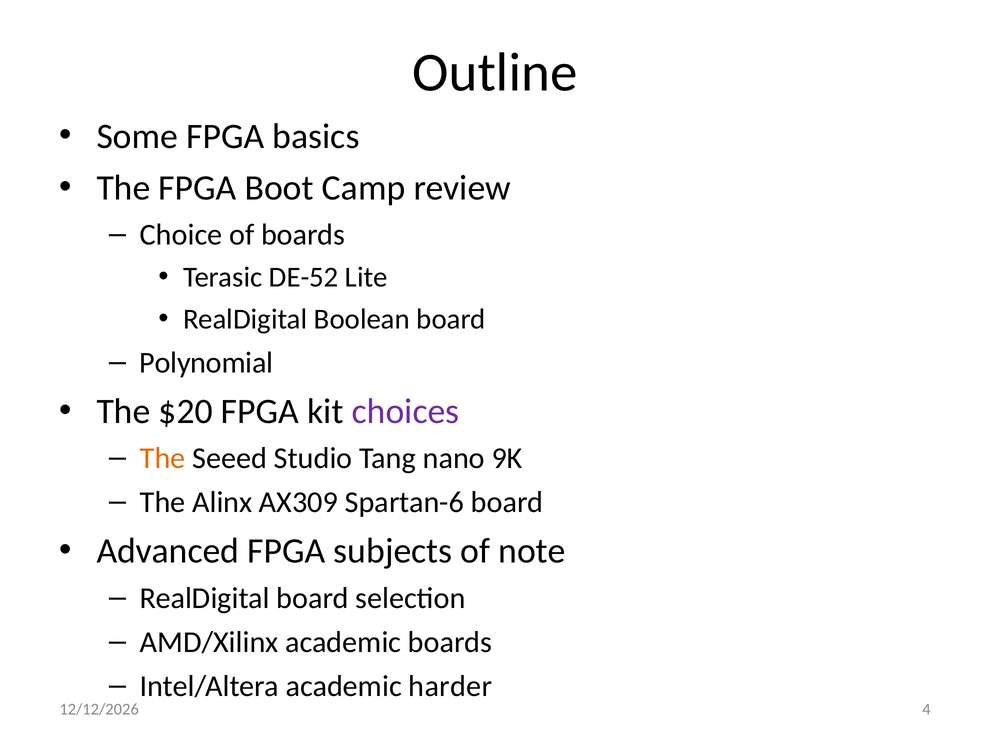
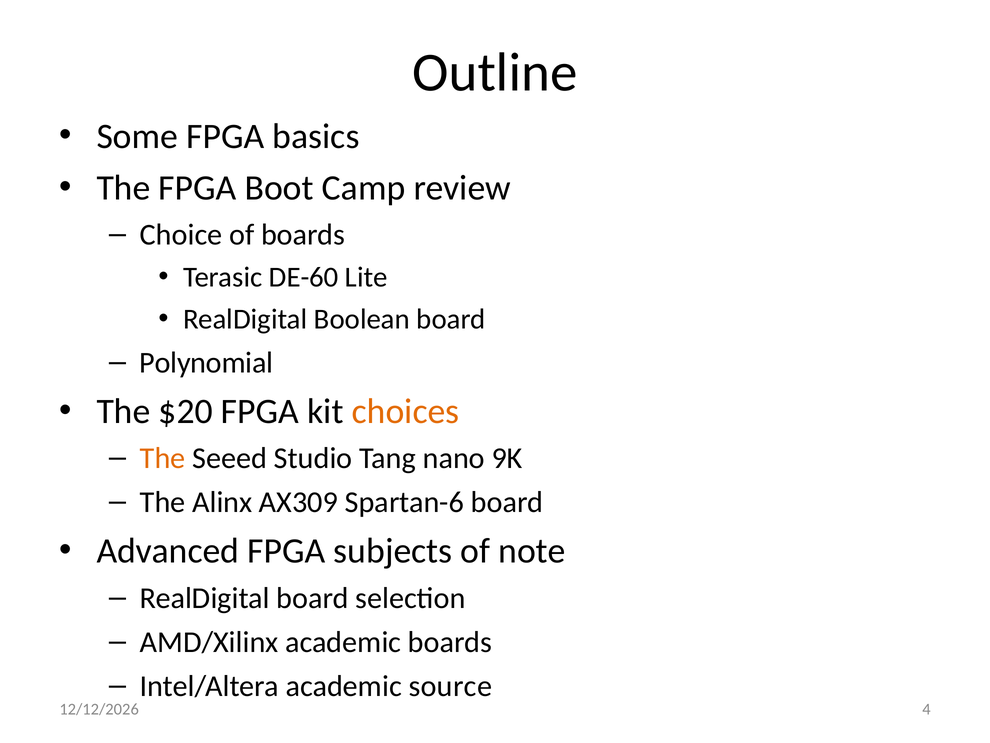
DE-52: DE-52 -> DE-60 (304, 277)
choices colour: purple -> orange (406, 411)
harder: harder -> source (450, 686)
